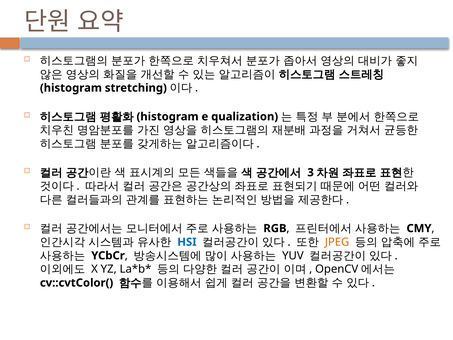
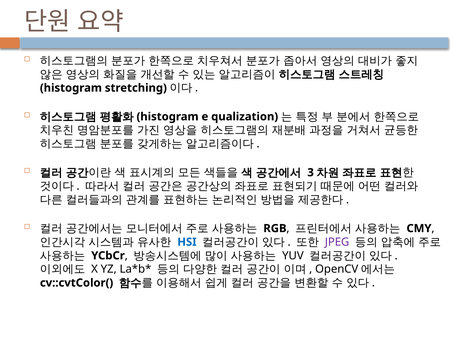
JPEG colour: orange -> purple (337, 242)
